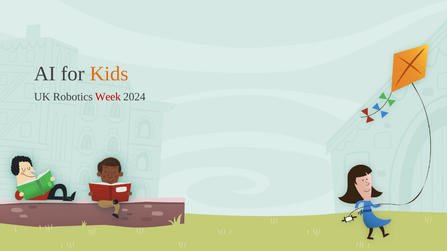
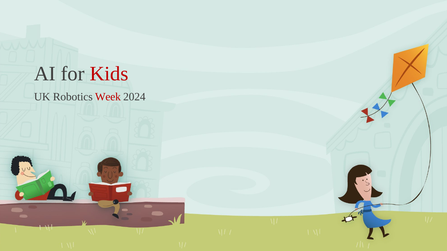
Kids colour: orange -> red (109, 74)
